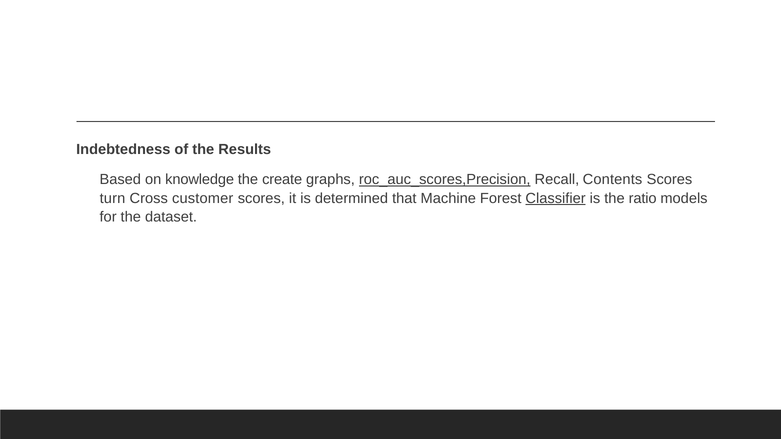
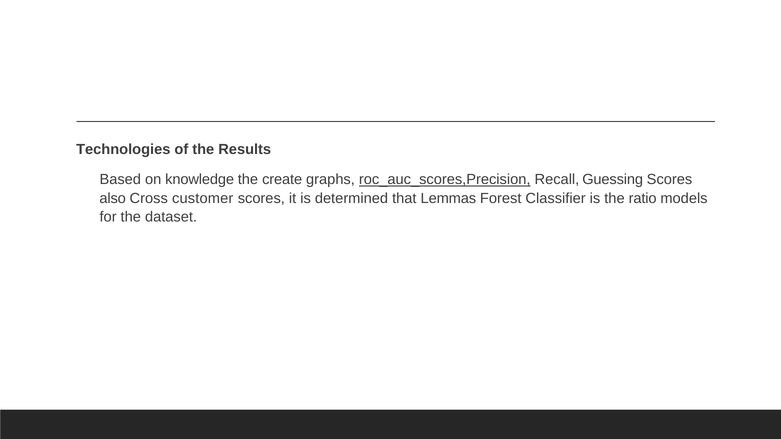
Indebtedness: Indebtedness -> Technologies (123, 150)
Contents: Contents -> Guessing (613, 180)
turn: turn -> also (113, 199)
Machine: Machine -> Lemmas (448, 199)
Classifier underline: present -> none (556, 199)
